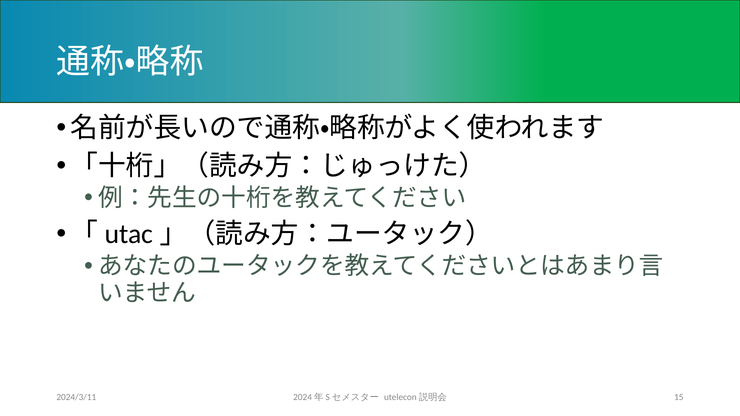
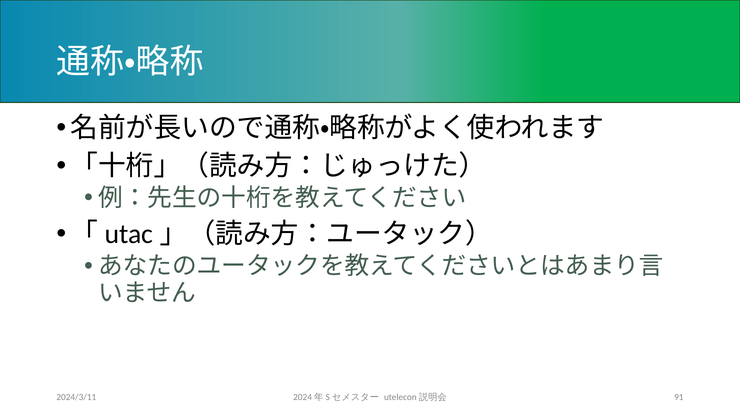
15: 15 -> 91 (679, 397)
